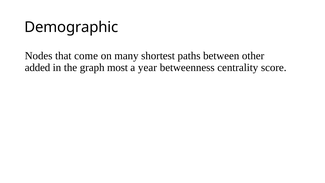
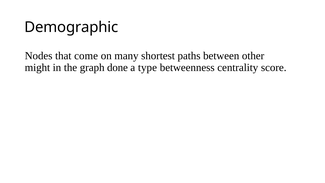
added: added -> might (37, 67)
most: most -> done (117, 67)
year: year -> type (147, 67)
